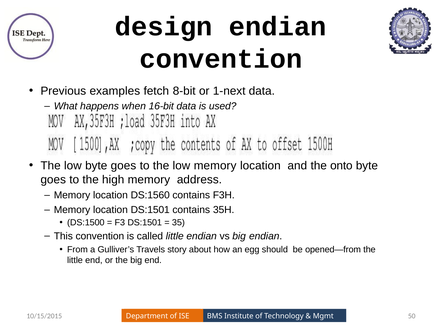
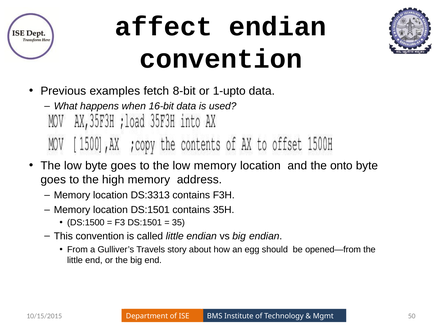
design: design -> affect (164, 27)
1-next: 1-next -> 1-upto (229, 91)
DS:1560: DS:1560 -> DS:3313 (150, 196)
